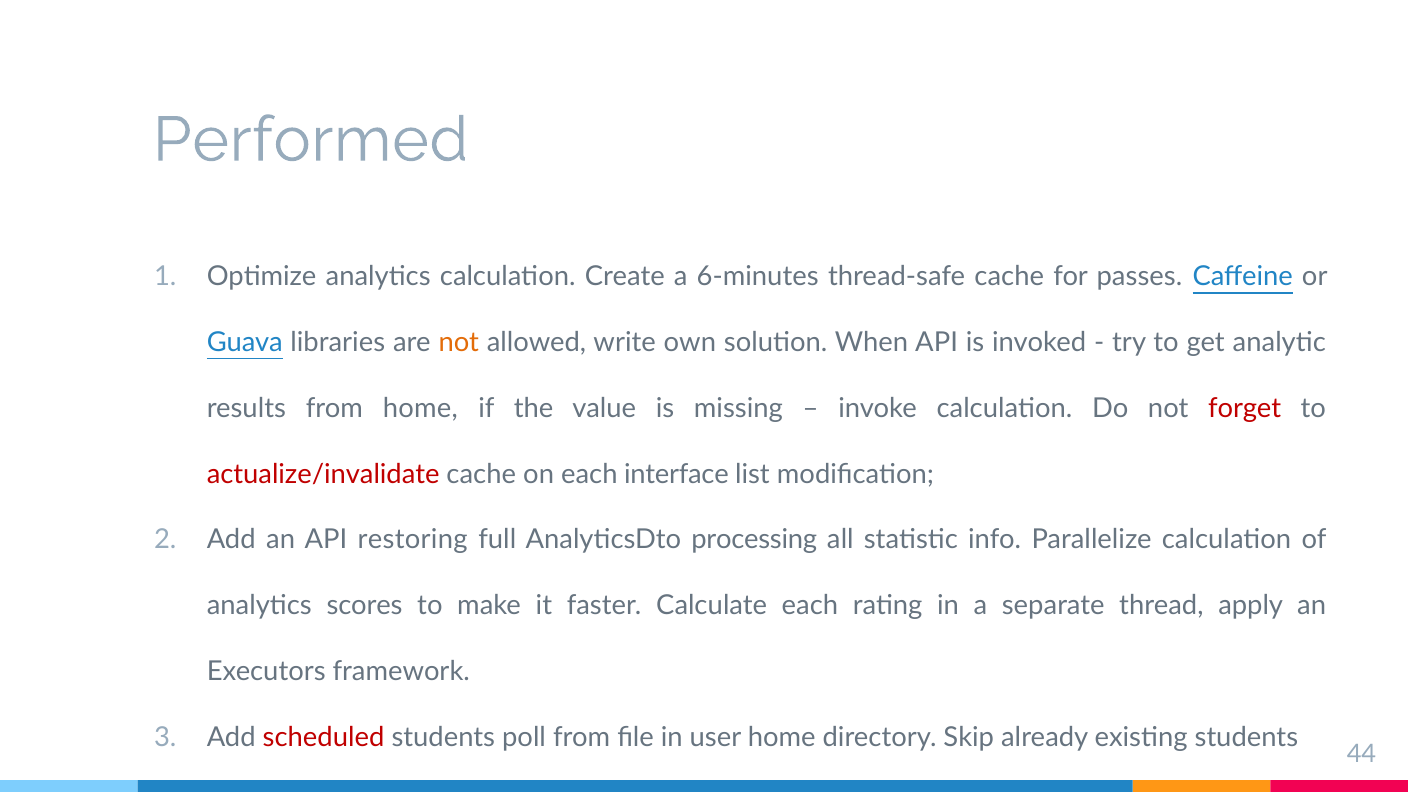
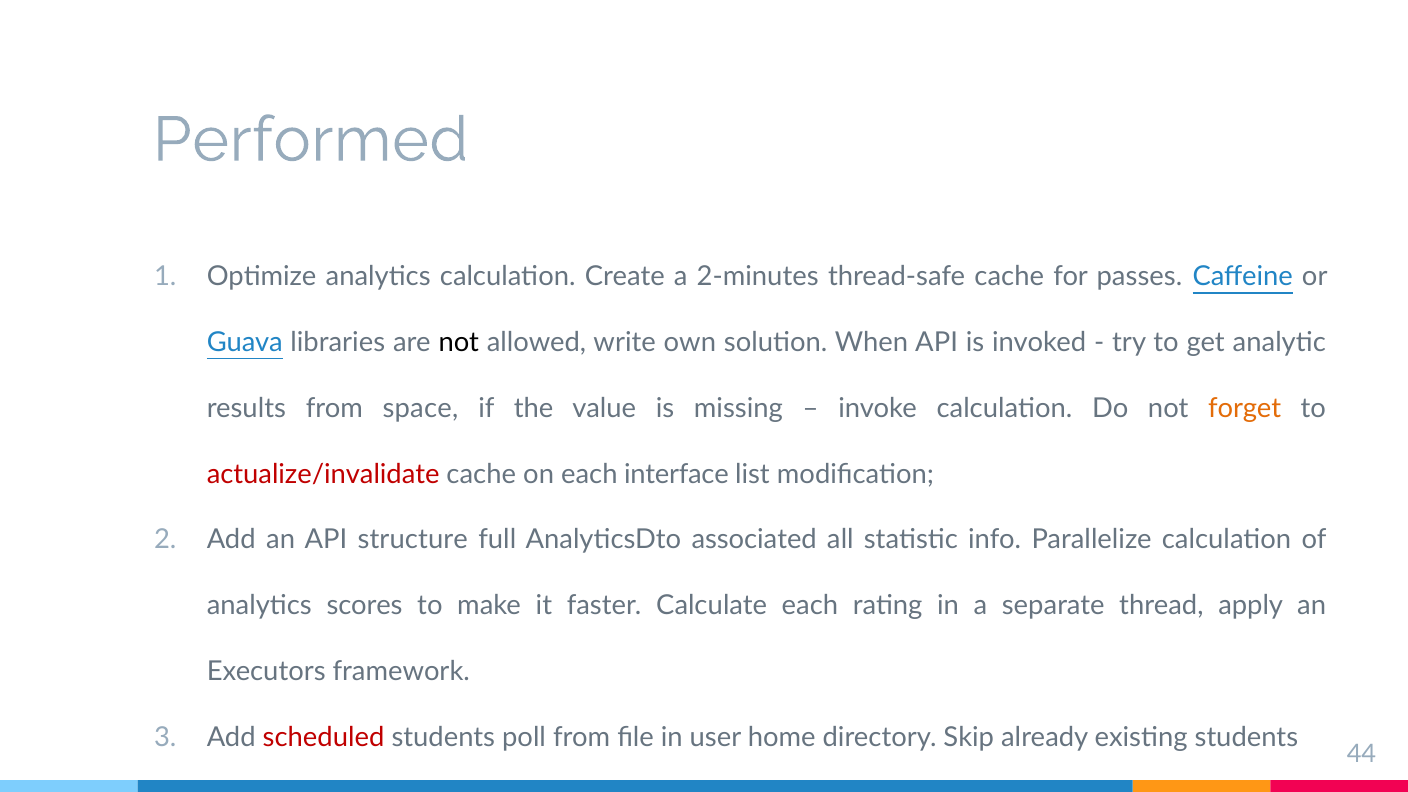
6-minutes: 6-minutes -> 2-minutes (758, 277)
not colour: orange -> black (459, 343)
from home: home -> space (420, 408)
forget colour: red -> orange (1245, 408)
restoring: restoring -> structure (413, 540)
processing: processing -> associated (754, 540)
